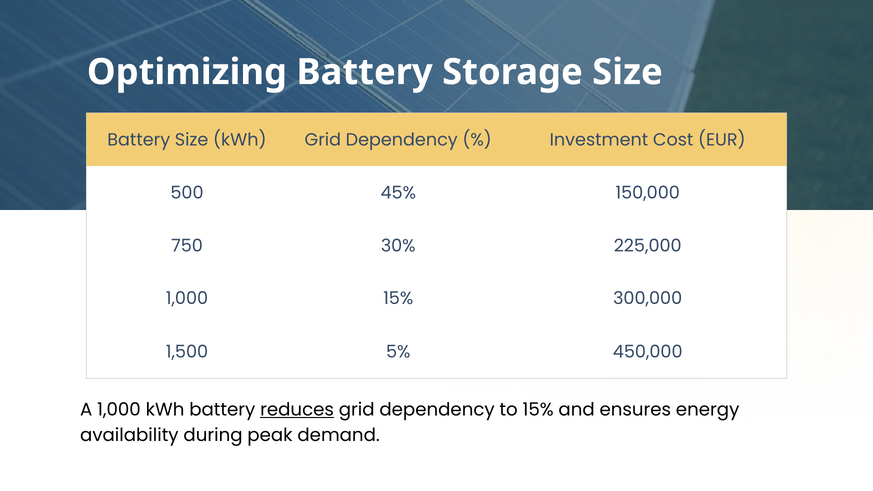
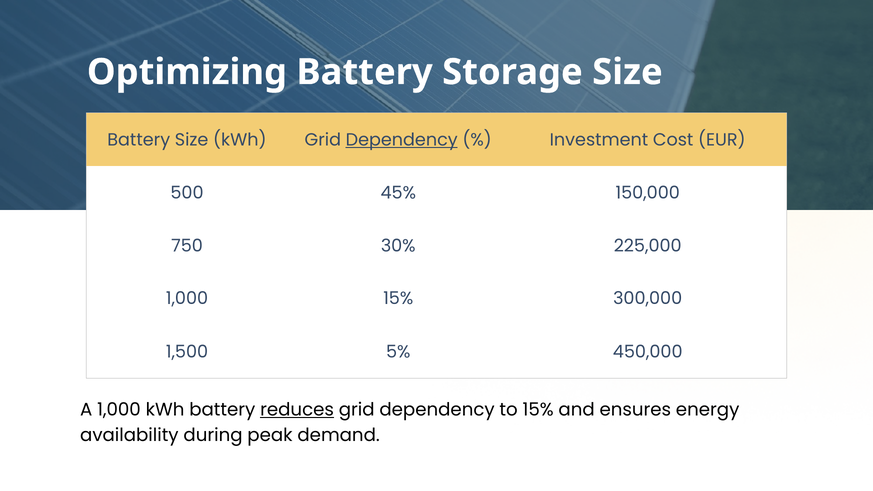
Dependency underline: none -> present (402, 140)
